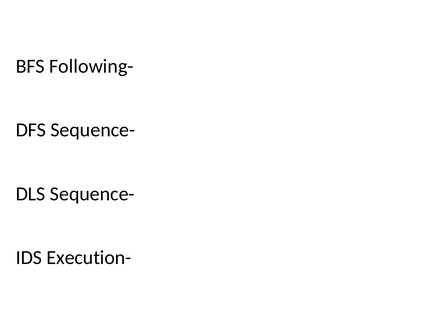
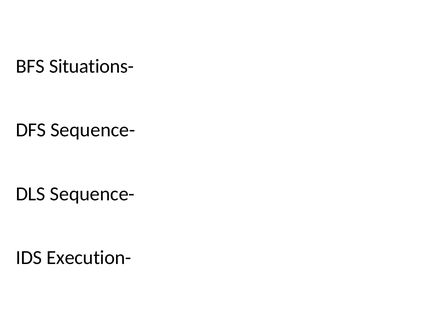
Following-: Following- -> Situations- (91, 66)
